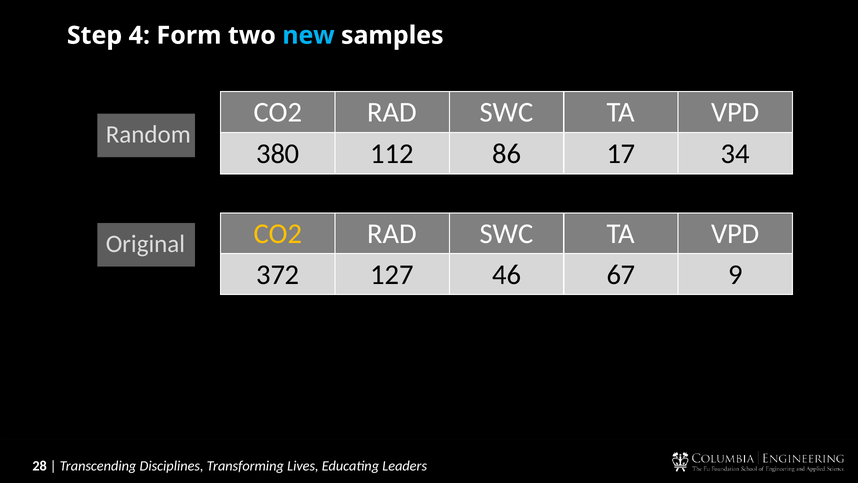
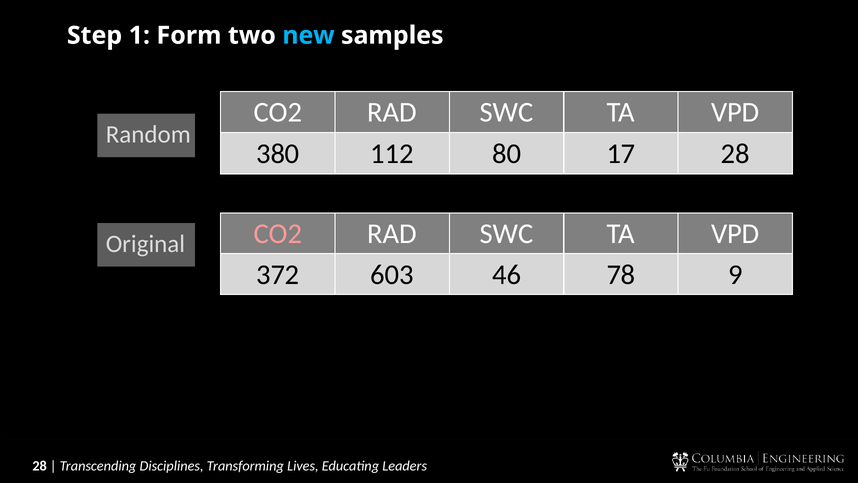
4: 4 -> 1 (139, 35)
86: 86 -> 80 (507, 154)
17 34: 34 -> 28 (735, 154)
CO2 colour: yellow -> pink (278, 234)
127: 127 -> 603 (392, 274)
67: 67 -> 78 (621, 274)
